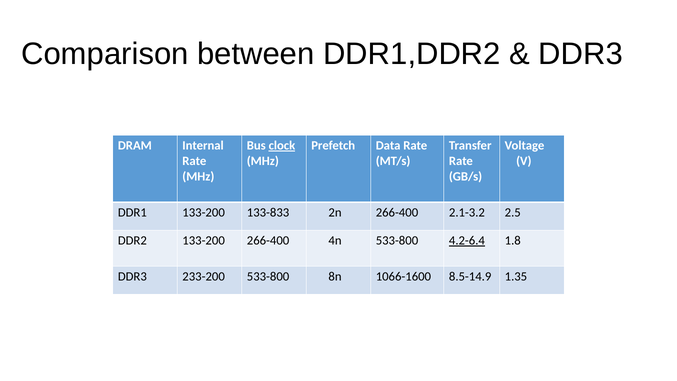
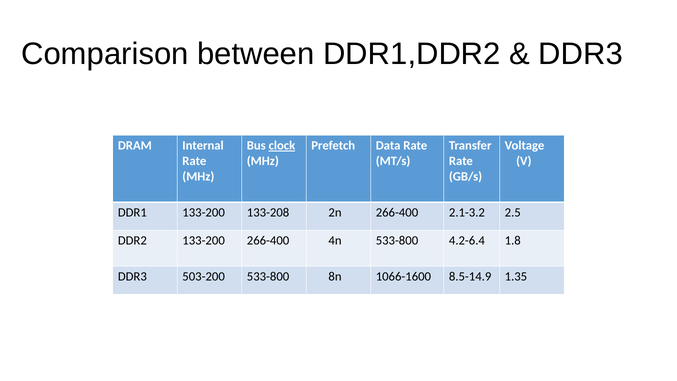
133-833: 133-833 -> 133-208 (268, 213)
4.2-6.4 underline: present -> none (467, 241)
233-200: 233-200 -> 503-200 (204, 277)
